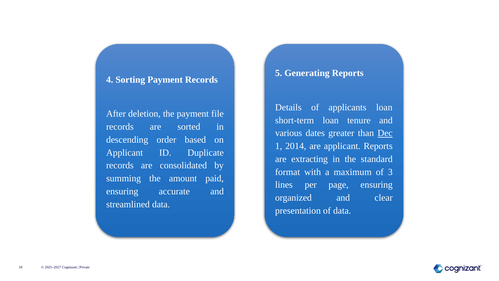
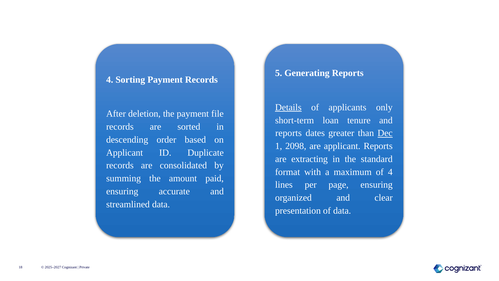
Details underline: none -> present (288, 107)
applicants loan: loan -> only (384, 107)
various: various -> reports (289, 133)
2014: 2014 -> 2098 (296, 146)
of 3: 3 -> 4 (390, 172)
